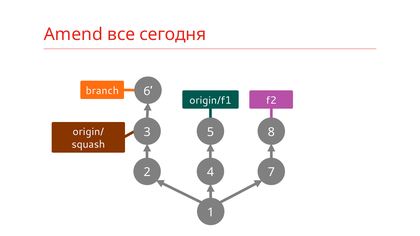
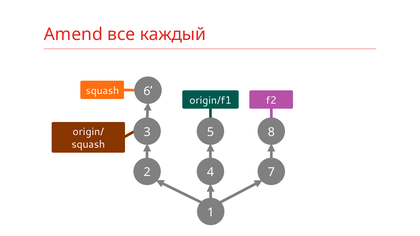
сегодня: сегодня -> каждый (173, 34)
branch: branch -> squash (102, 91)
